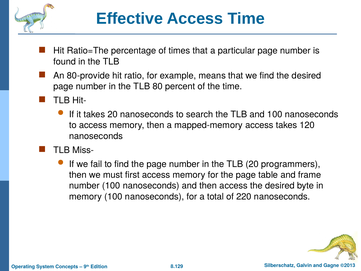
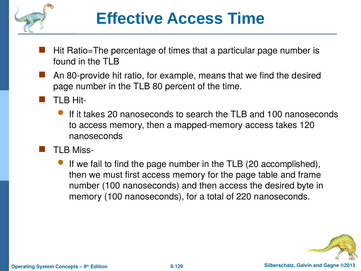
programmers: programmers -> accomplished (291, 164)
